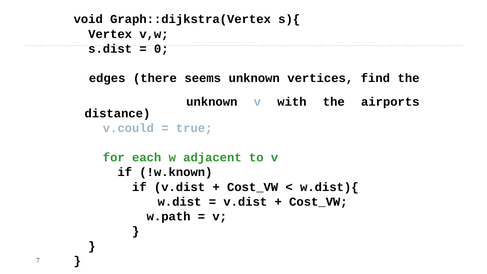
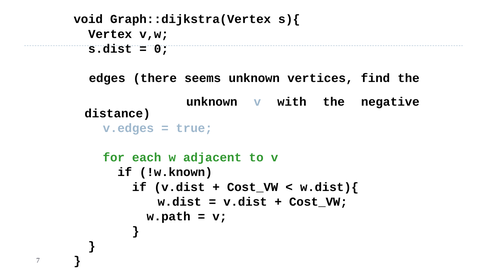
airports: airports -> negative (390, 102)
v.could: v.could -> v.edges (128, 128)
